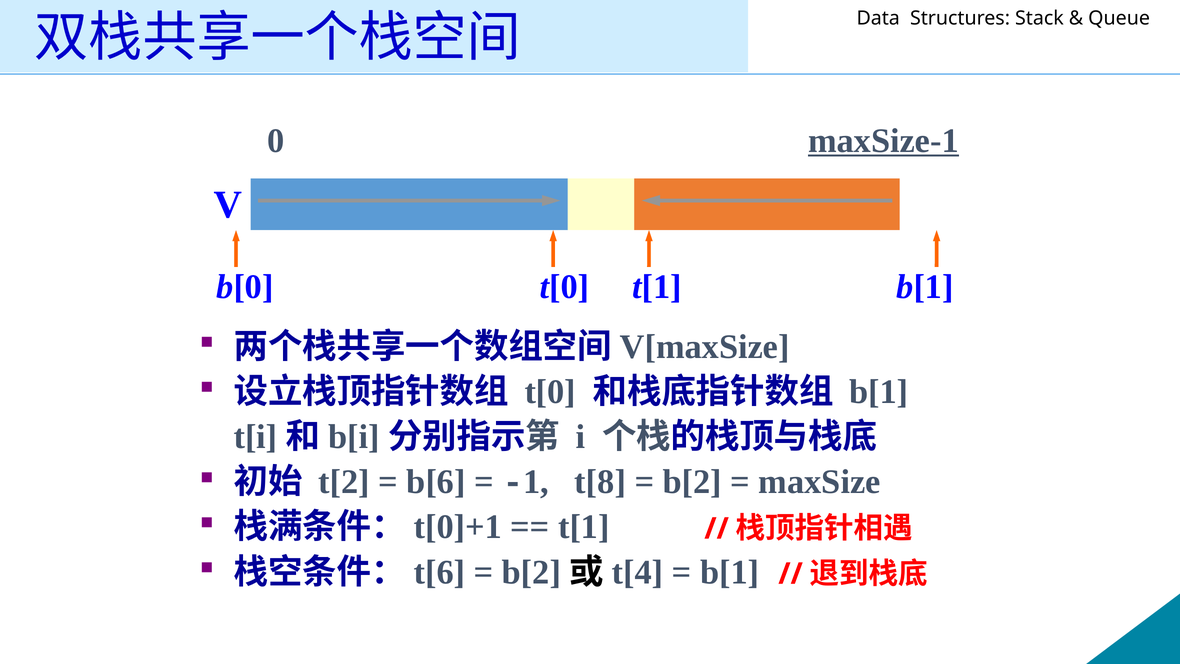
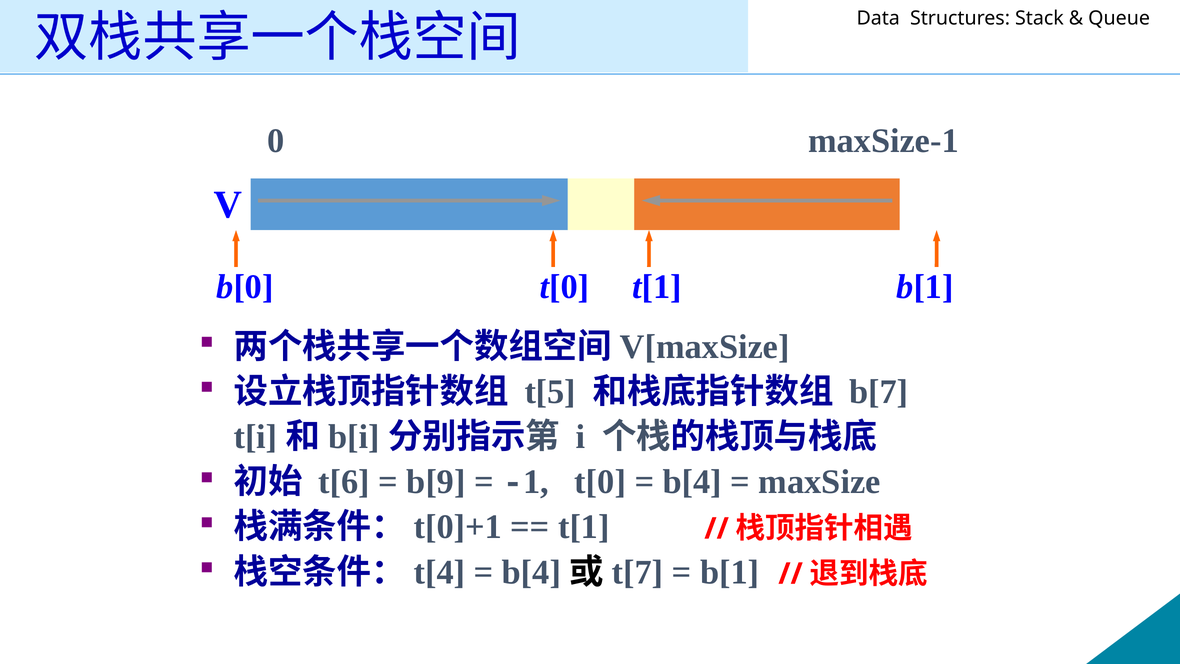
maxSize-1 underline: present -> none (883, 141)
t[0: t[0 -> t[5 (550, 392)
b[1: b[1 -> b[7 (879, 392)
t[2: t[2 -> t[6 (344, 482)
b[6: b[6 -> b[9 (436, 482)
t[8: t[8 -> t[0 (600, 482)
b[2: b[2 -> b[4 (692, 482)
t[6: t[6 -> t[4 (439, 572)
b[2: b[2 -> b[4 (531, 572)
t[4: t[4 -> t[7 (638, 572)
